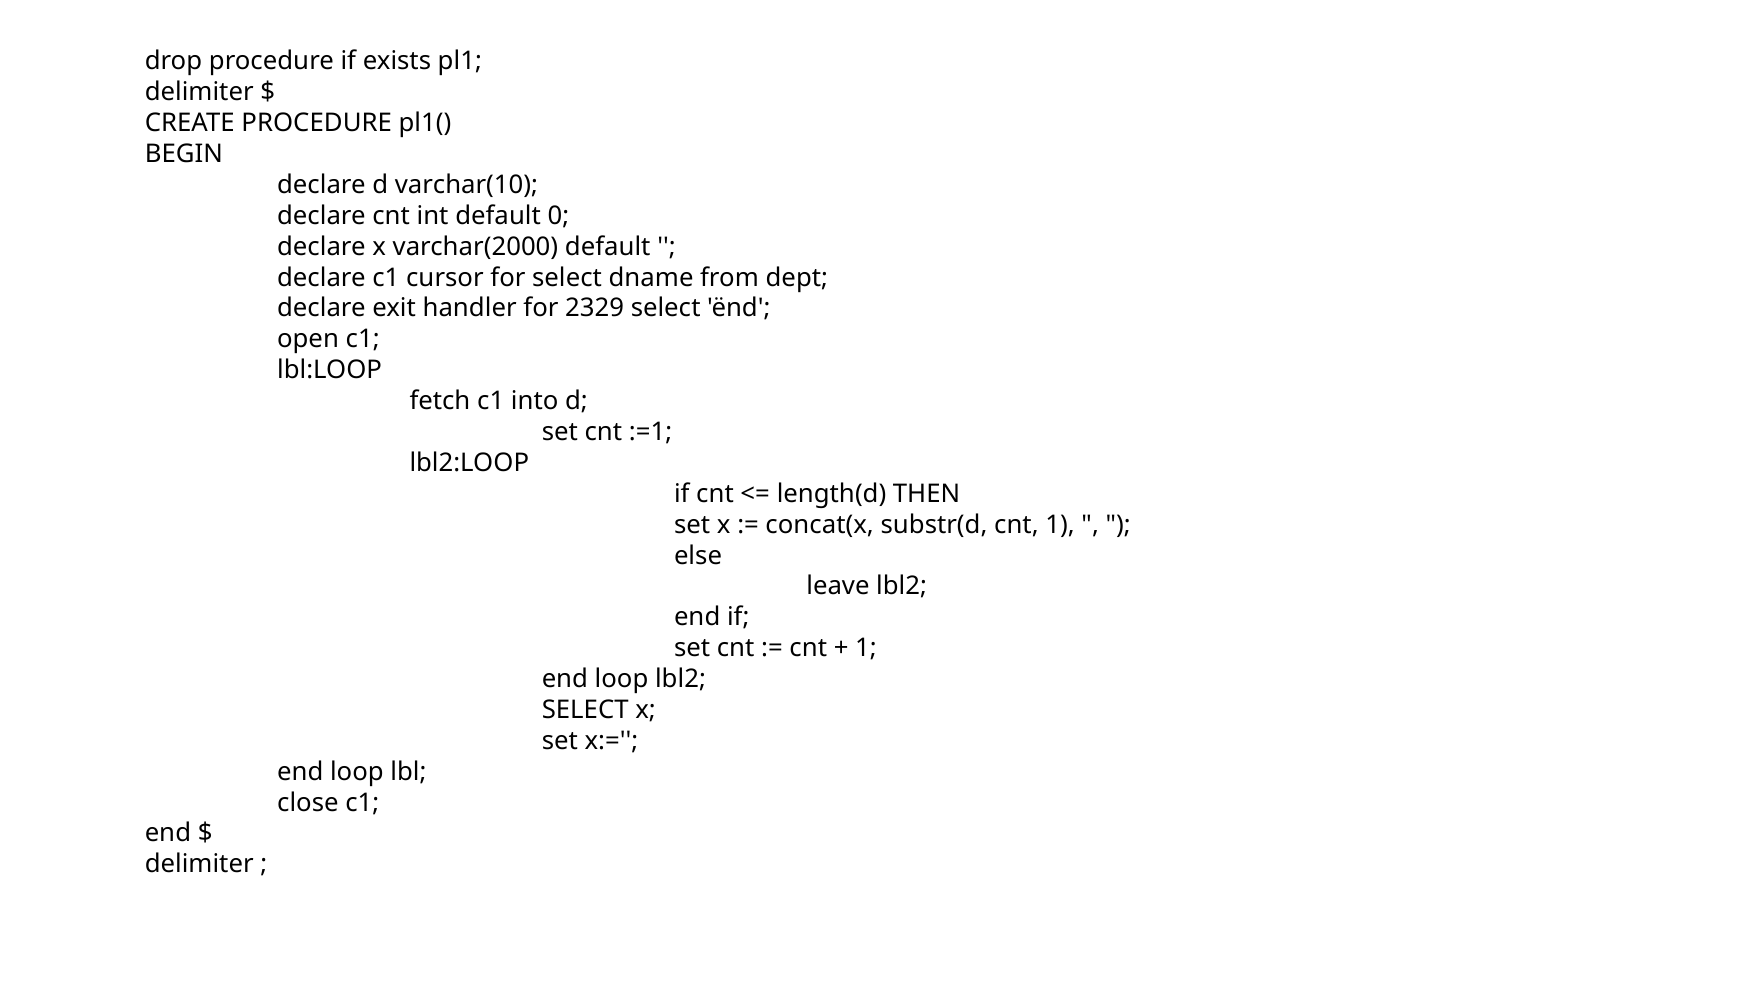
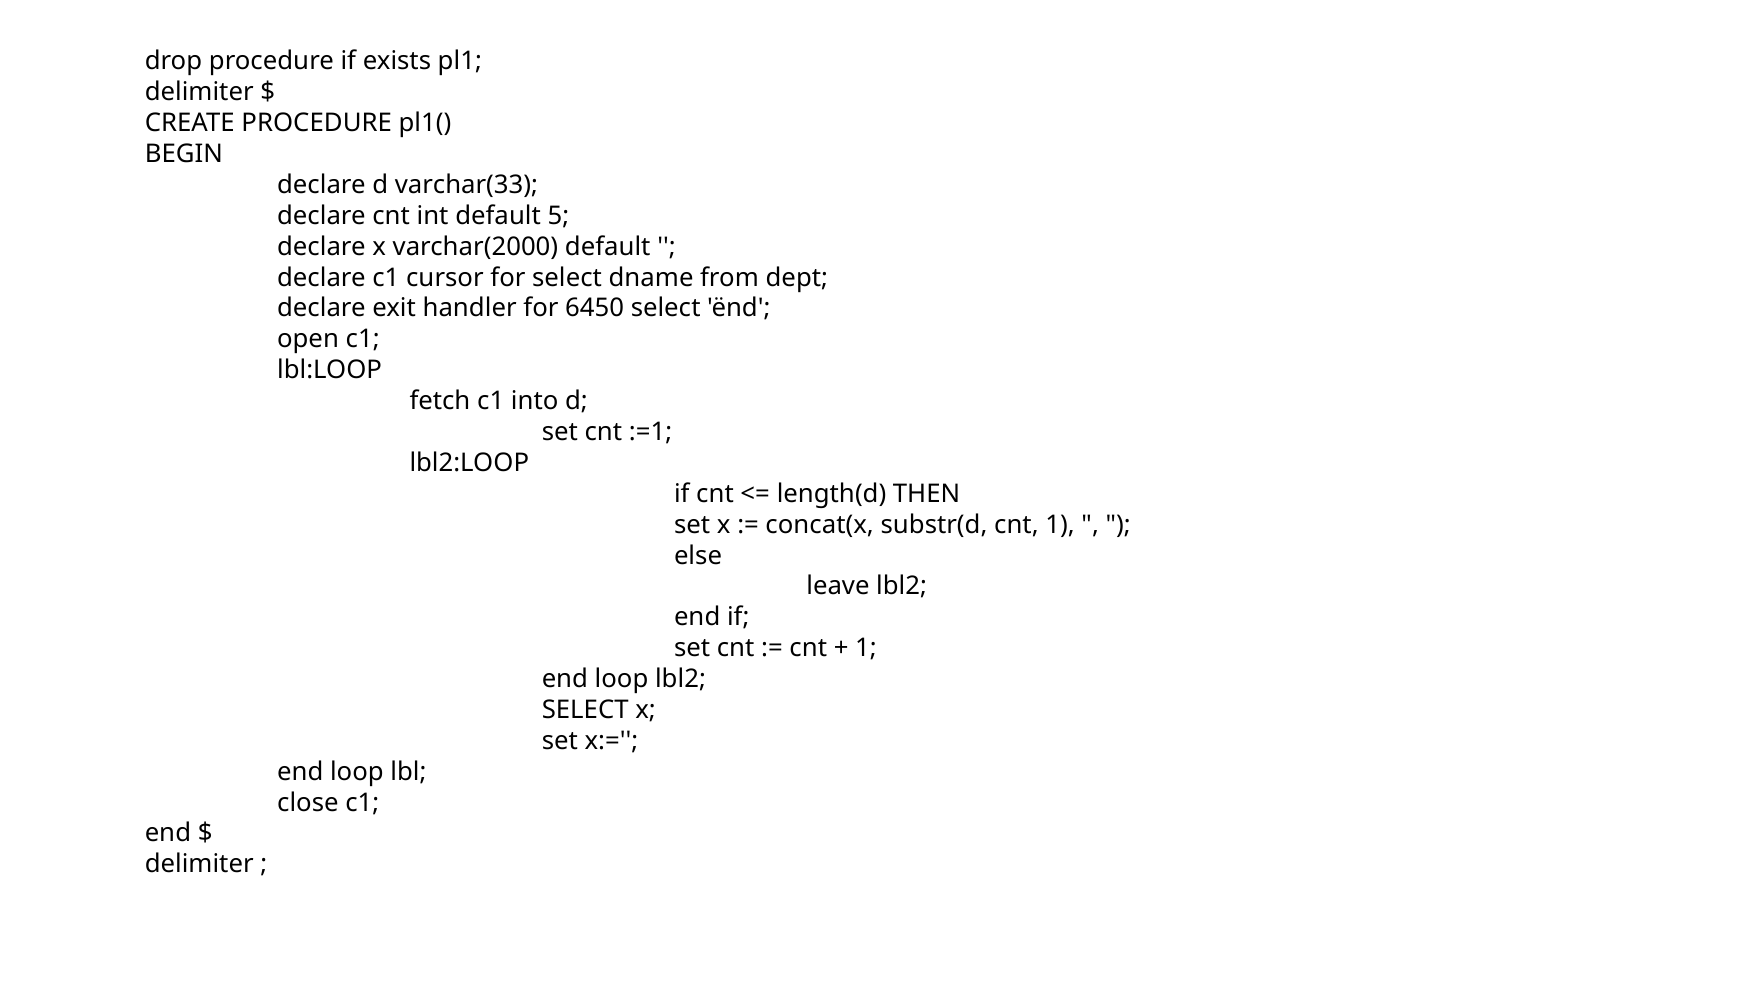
varchar(10: varchar(10 -> varchar(33 (466, 185)
0: 0 -> 5 (558, 216)
2329: 2329 -> 6450 (595, 309)
